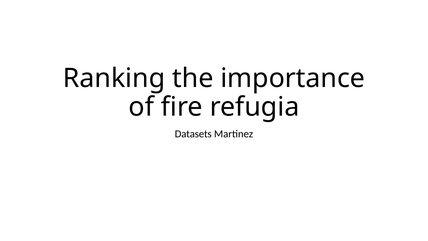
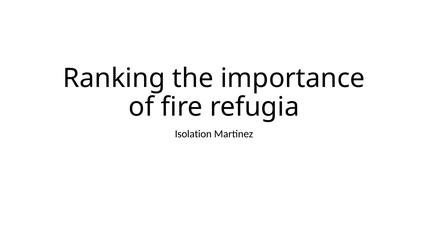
Datasets: Datasets -> Isolation (193, 134)
